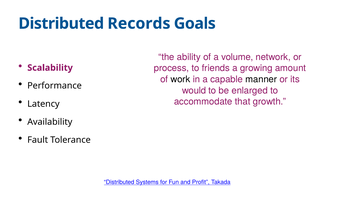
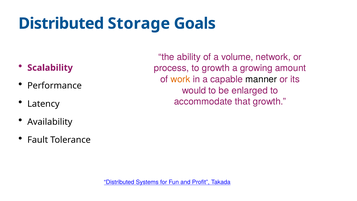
Records: Records -> Storage (139, 23)
to friends: friends -> growth (216, 68)
work colour: black -> orange (180, 79)
